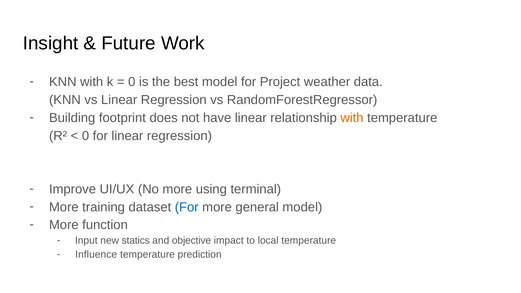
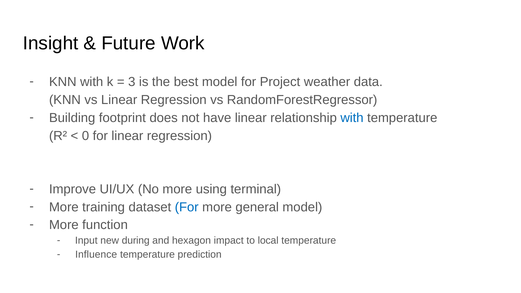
0: 0 -> 3 (132, 82)
with colour: orange -> blue (352, 118)
statics: statics -> during (136, 241)
objective: objective -> hexagon (191, 241)
